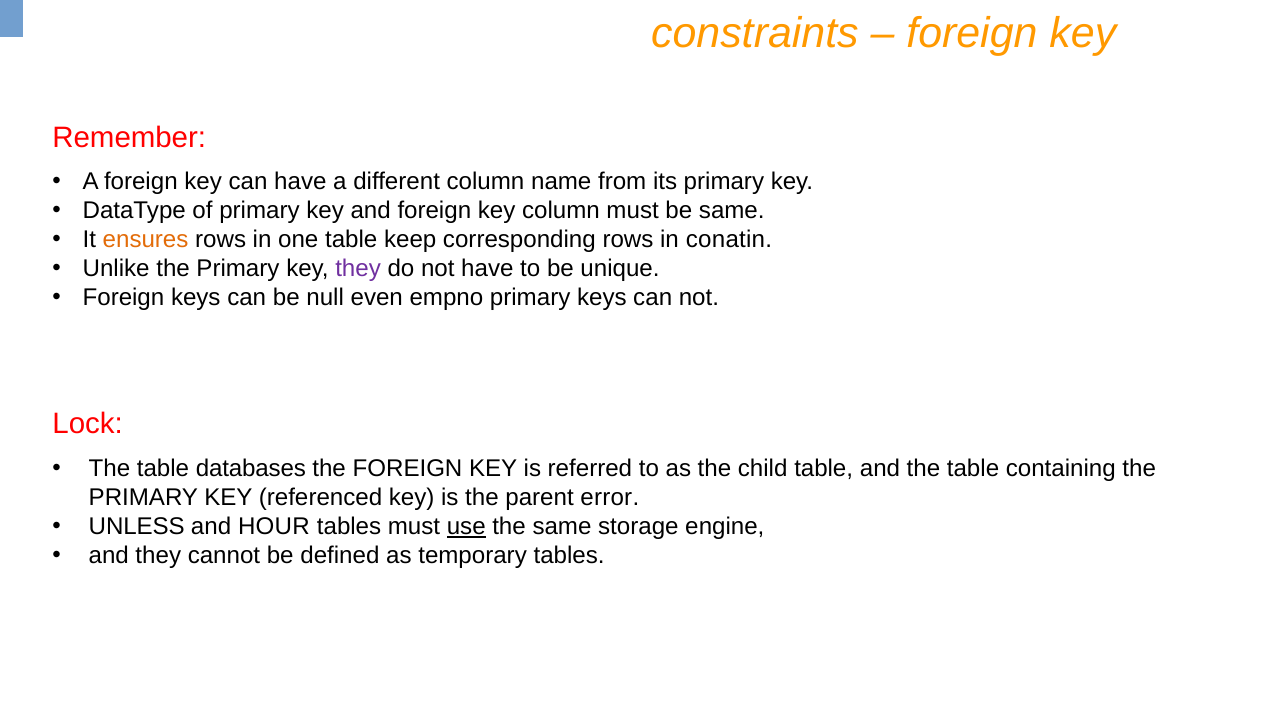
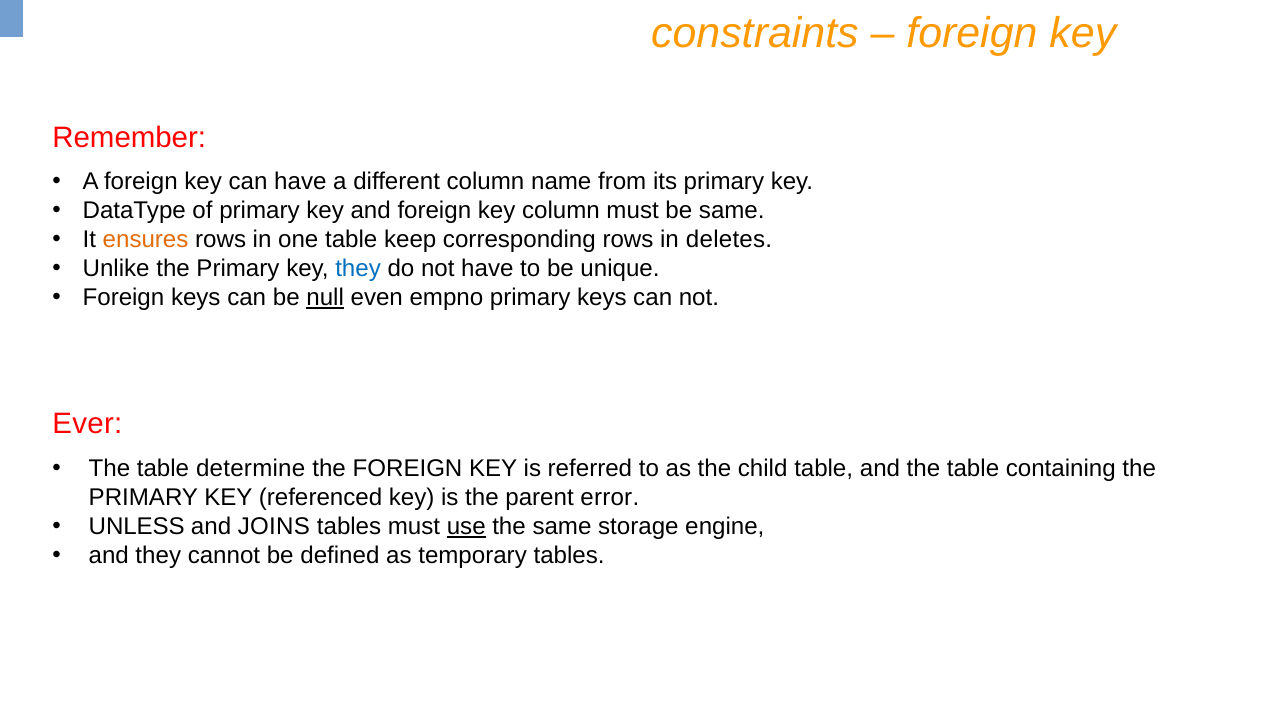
conatin: conatin -> deletes (729, 240)
they colour: purple -> blue (358, 269)
null underline: none -> present (325, 298)
Lock: Lock -> Ever (87, 424)
databases: databases -> determine (251, 469)
HOUR: HOUR -> JOINS (274, 526)
